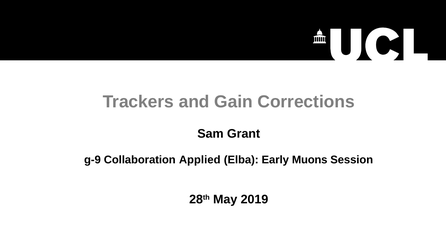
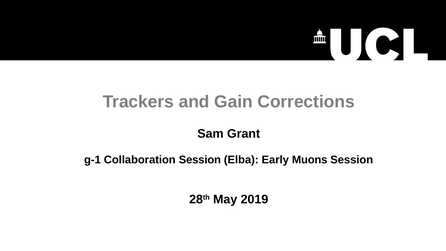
g-9: g-9 -> g-1 (92, 160)
Collaboration Applied: Applied -> Session (200, 160)
